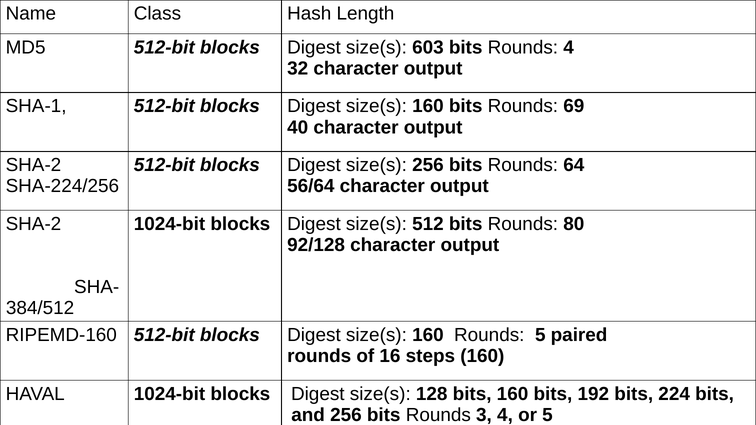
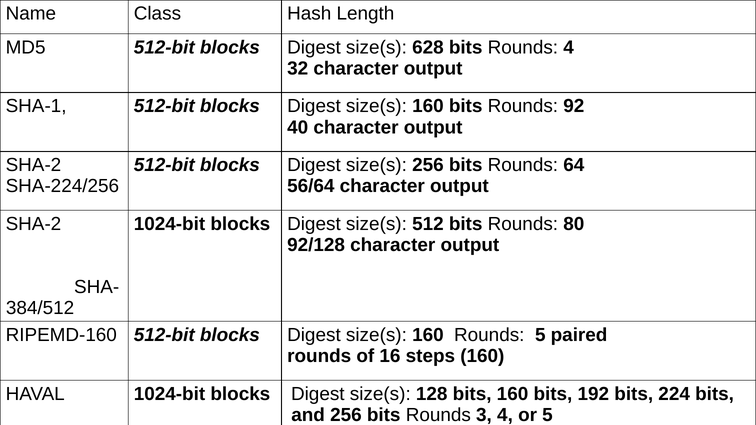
603: 603 -> 628 (428, 47)
69: 69 -> 92 (574, 106)
